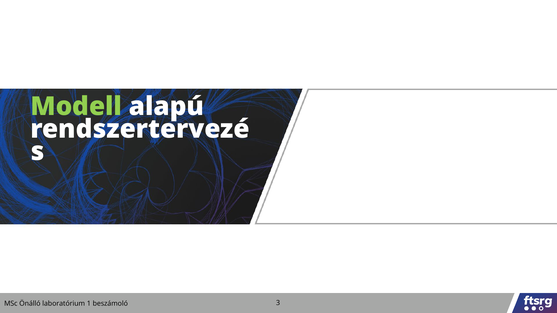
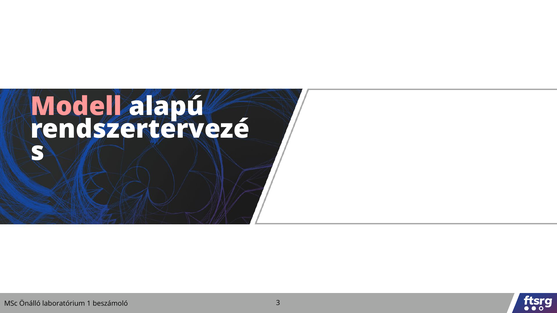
Modell colour: light green -> pink (76, 107)
